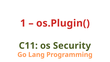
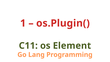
Security: Security -> Element (72, 46)
